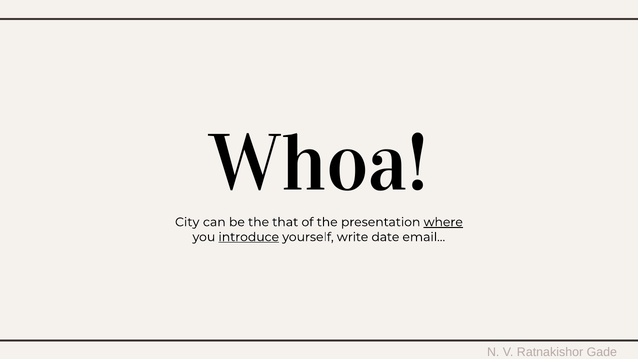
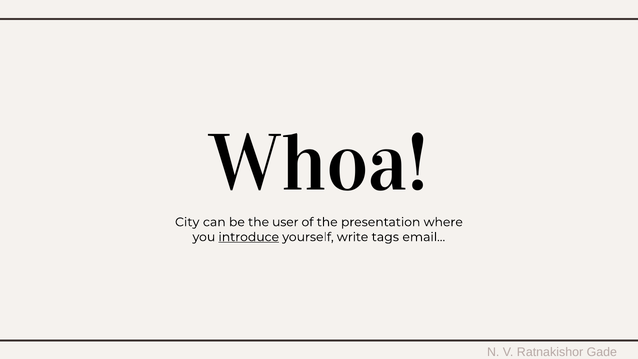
that: that -> user (285, 222)
where underline: present -> none (443, 222)
date: date -> tags (385, 237)
